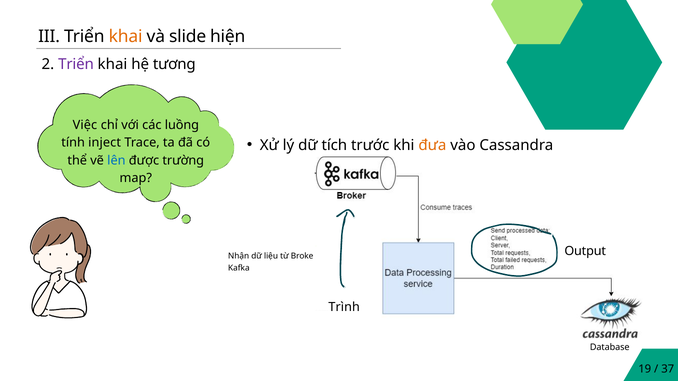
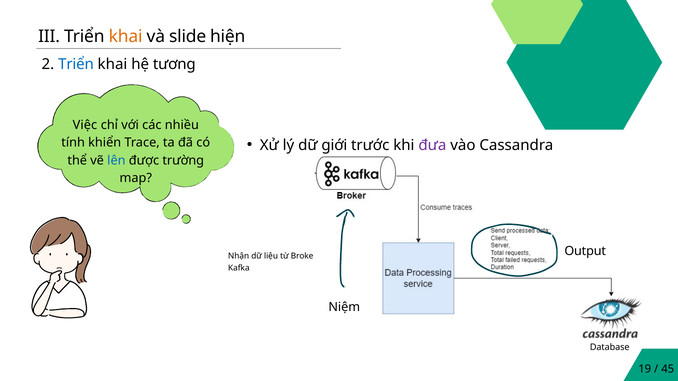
Triển colour: purple -> blue (76, 65)
luồng: luồng -> nhiều (182, 125)
tích: tích -> giới (334, 145)
đưa colour: orange -> purple (432, 145)
inject: inject -> khiển (105, 143)
Trình: Trình -> Niệm (344, 308)
37: 37 -> 45 (668, 369)
